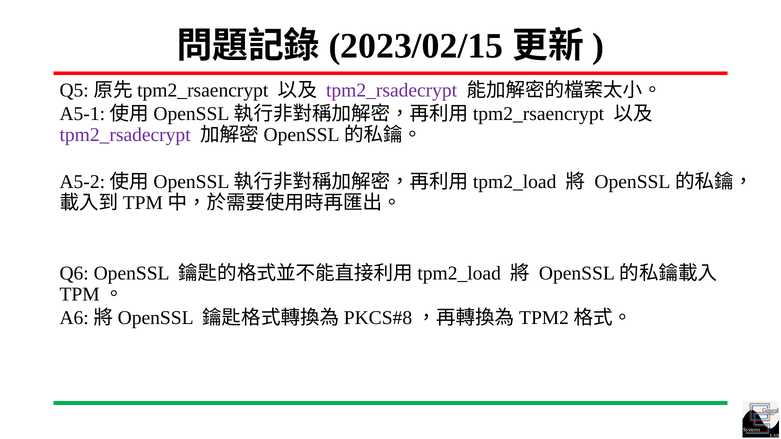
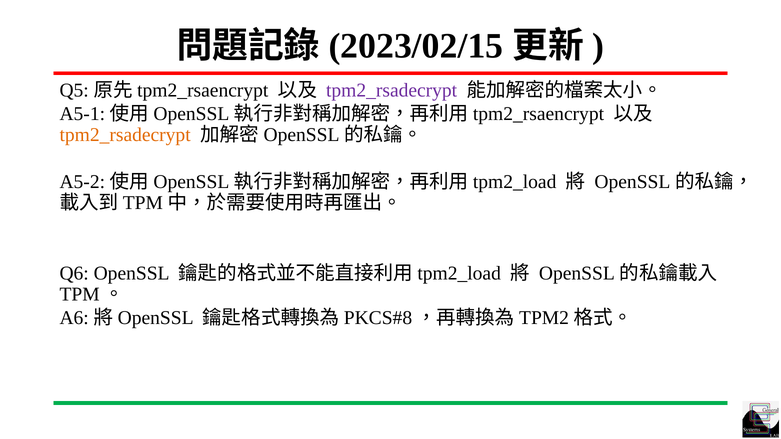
tpm2_rsadecrypt colour: purple -> orange (125, 135)
